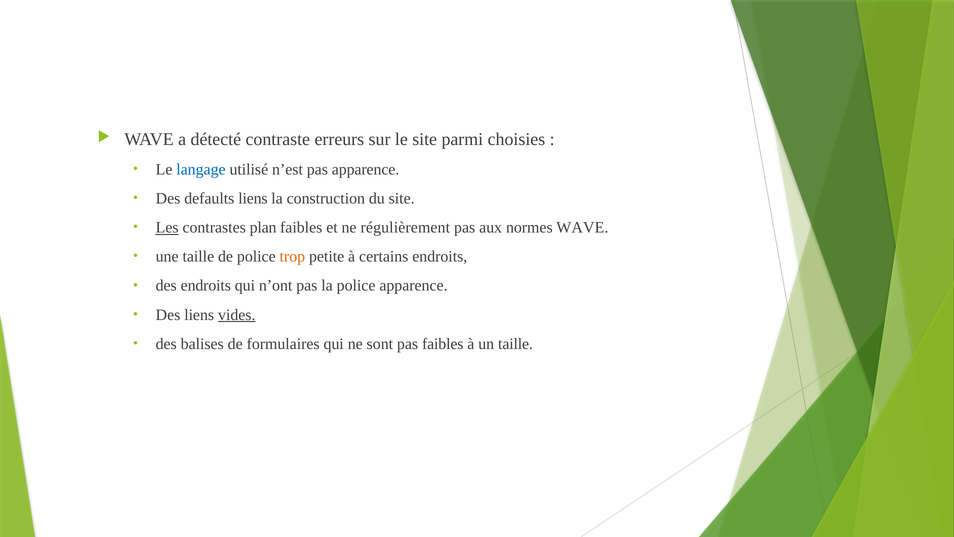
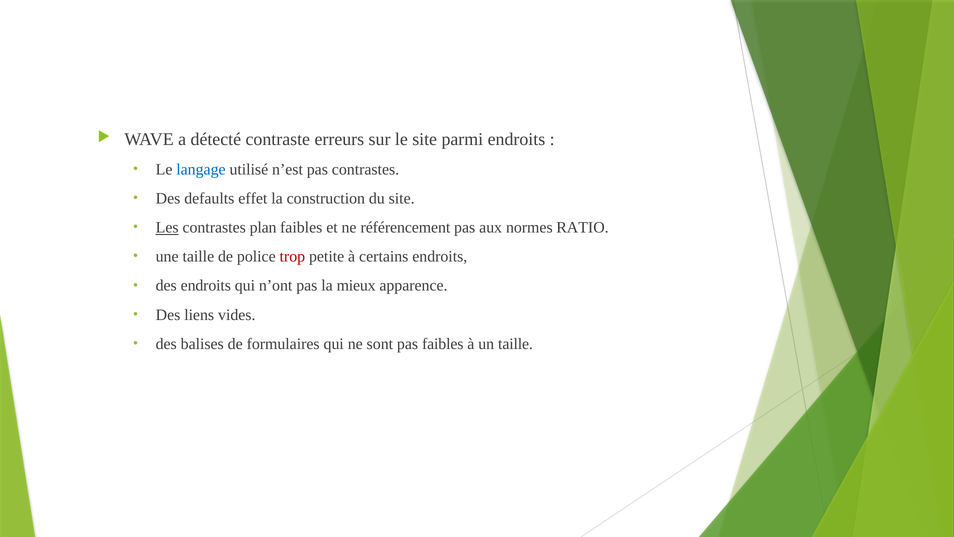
parmi choisies: choisies -> endroits (516, 139)
pas apparence: apparence -> contrastes (366, 169)
defaults liens: liens -> effet (253, 198)
régulièrement: régulièrement -> référencement (405, 227)
normes WAVE: WAVE -> RATIO (582, 227)
trop colour: orange -> red (292, 257)
la police: police -> mieux (356, 286)
vides underline: present -> none (237, 315)
